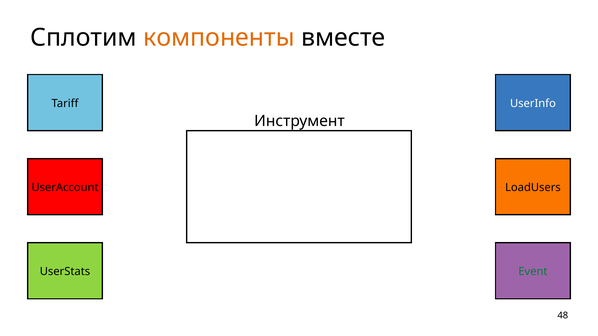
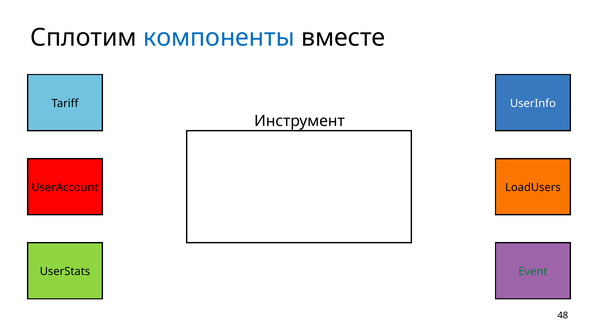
компоненты colour: orange -> blue (219, 38)
